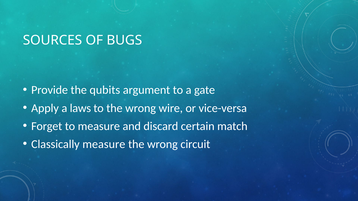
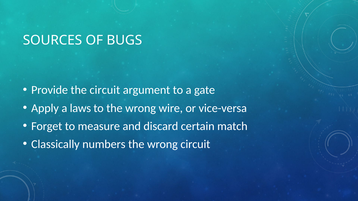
the qubits: qubits -> circuit (105, 90)
Classically measure: measure -> numbers (104, 144)
